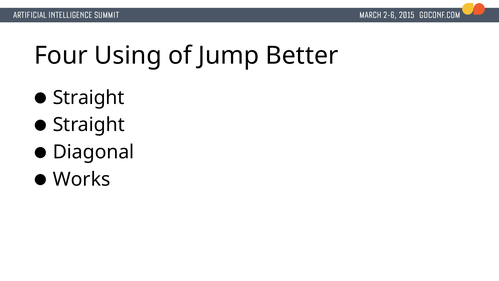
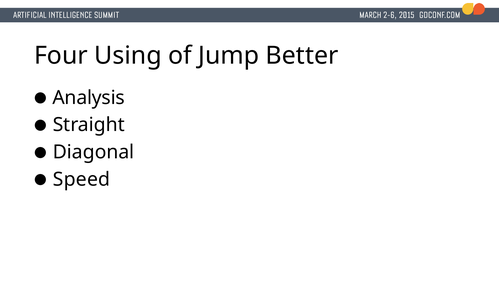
Straight: Straight -> Analysis (89, 98)
Works: Works -> Speed (82, 179)
